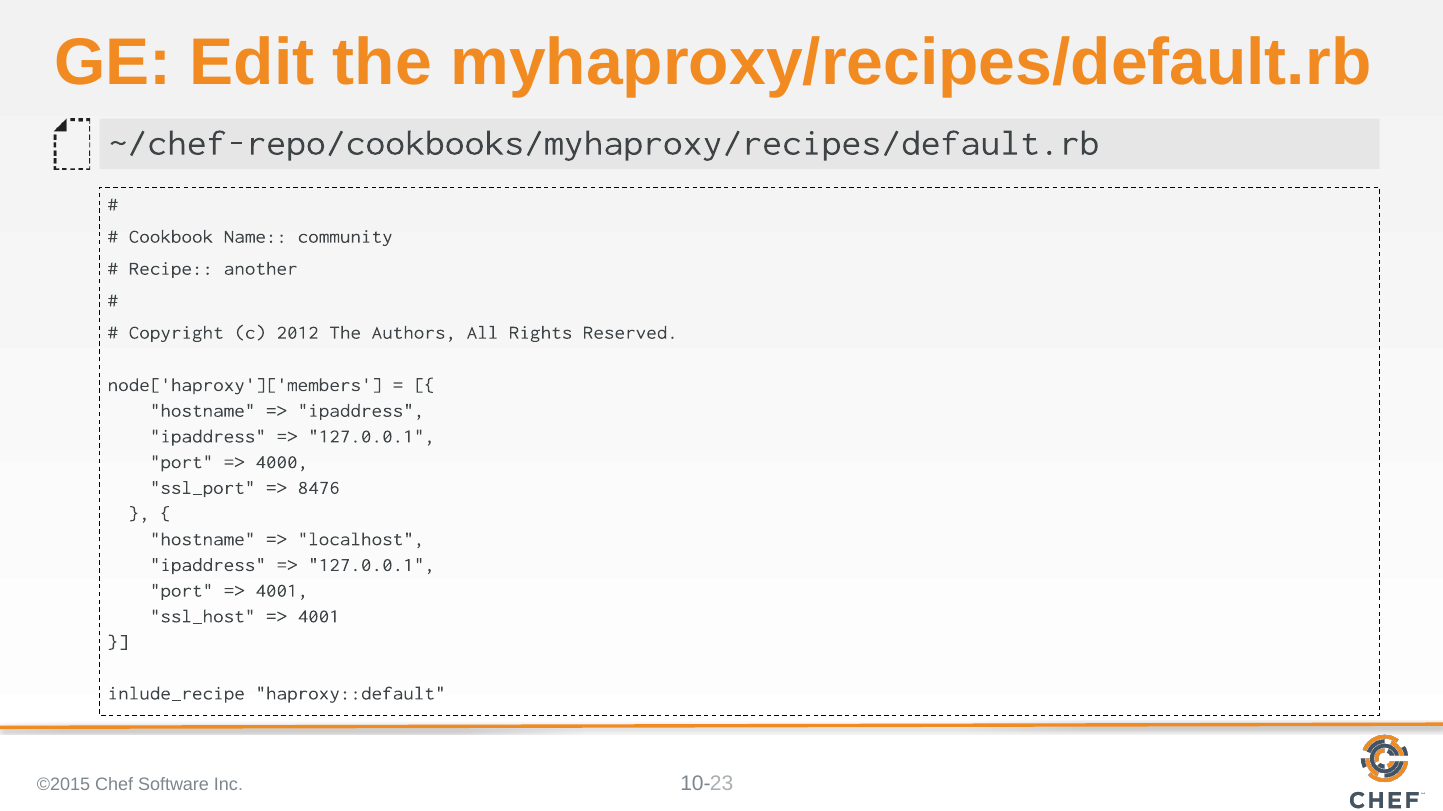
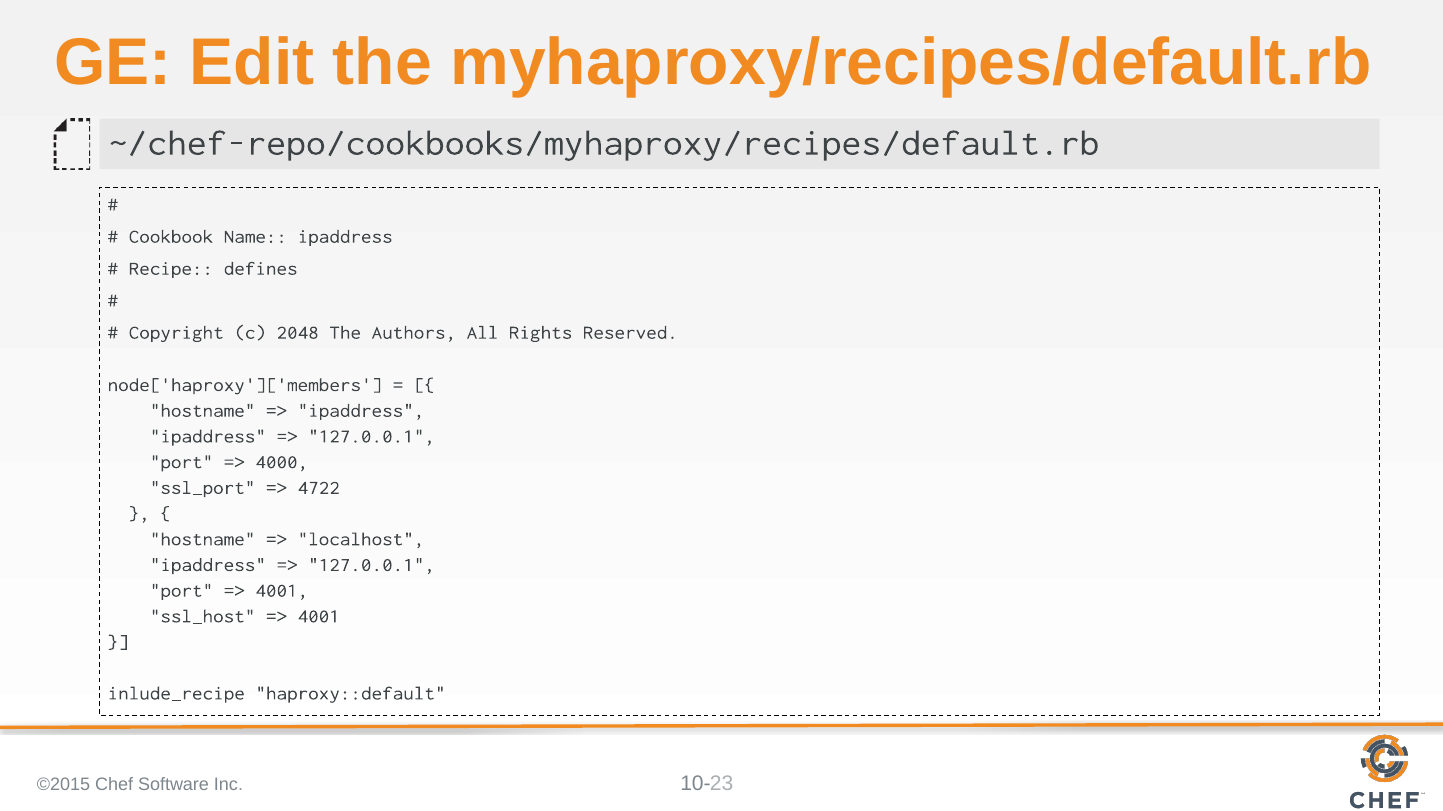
Name community: community -> ipaddress (345, 237)
another: another -> defines (261, 269)
2012: 2012 -> 2048 (298, 333)
8476: 8476 -> 4722 (319, 488)
